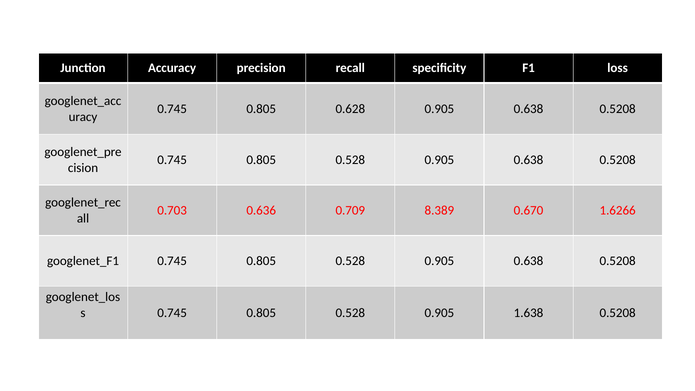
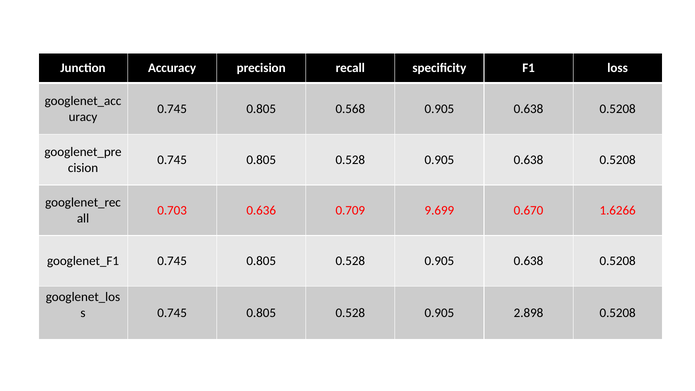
0.628: 0.628 -> 0.568 (350, 109)
8.389: 8.389 -> 9.699 (439, 210)
1.638: 1.638 -> 2.898 (529, 313)
